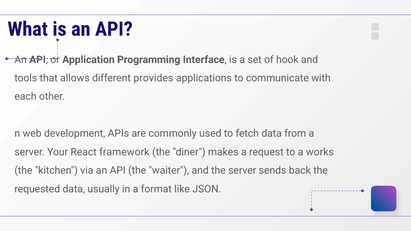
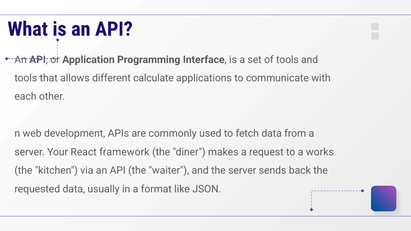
of hook: hook -> tools (287, 60)
provides: provides -> calculate (153, 78)
